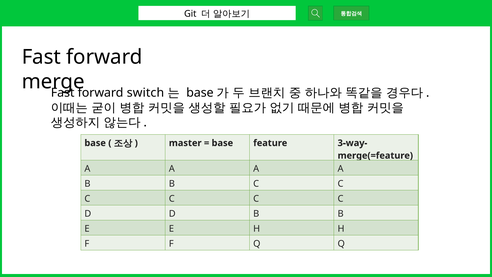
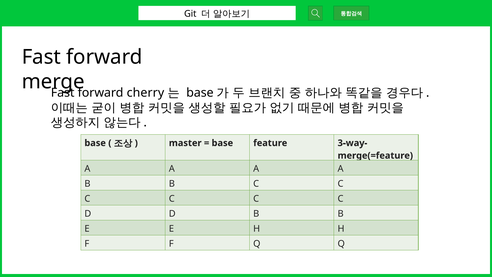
switch: switch -> cherry (145, 93)
